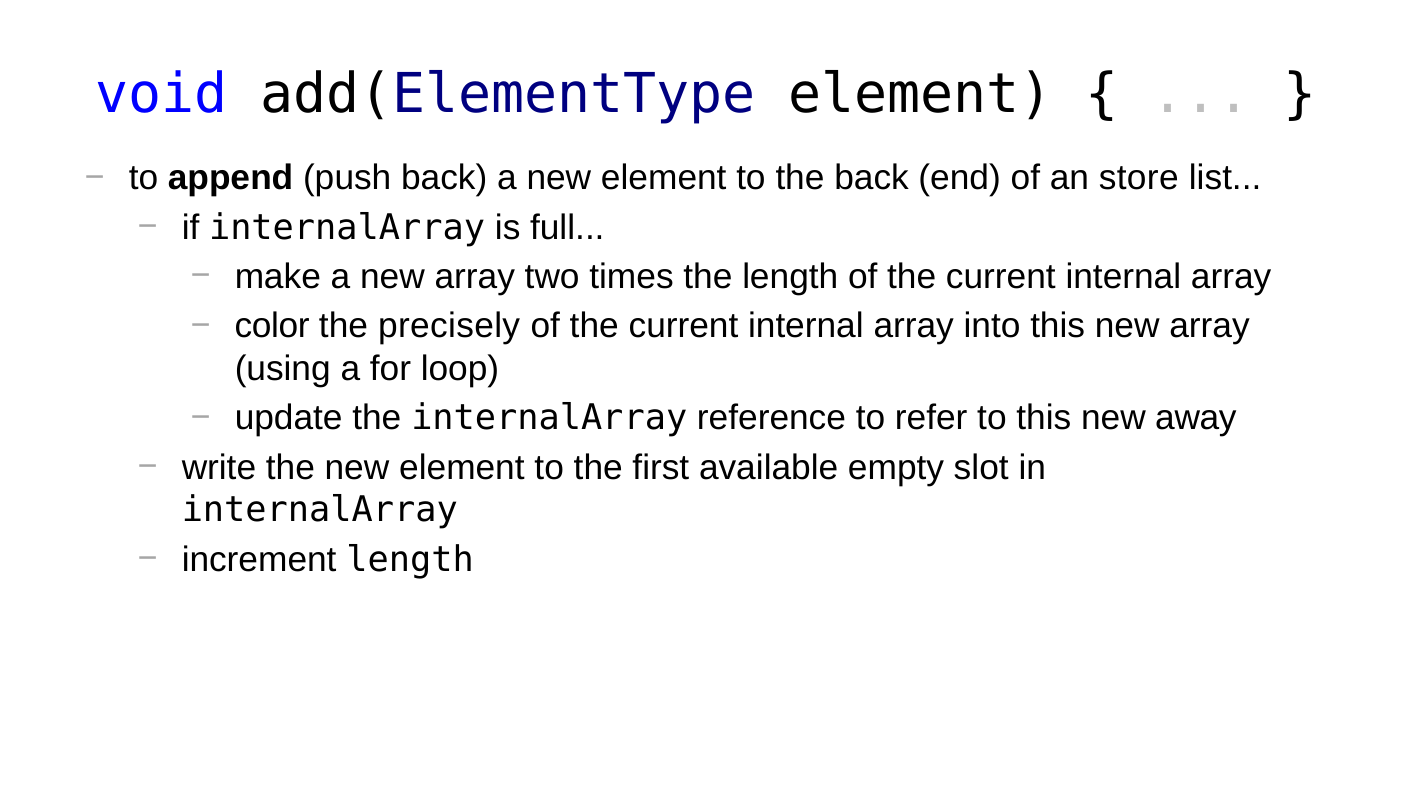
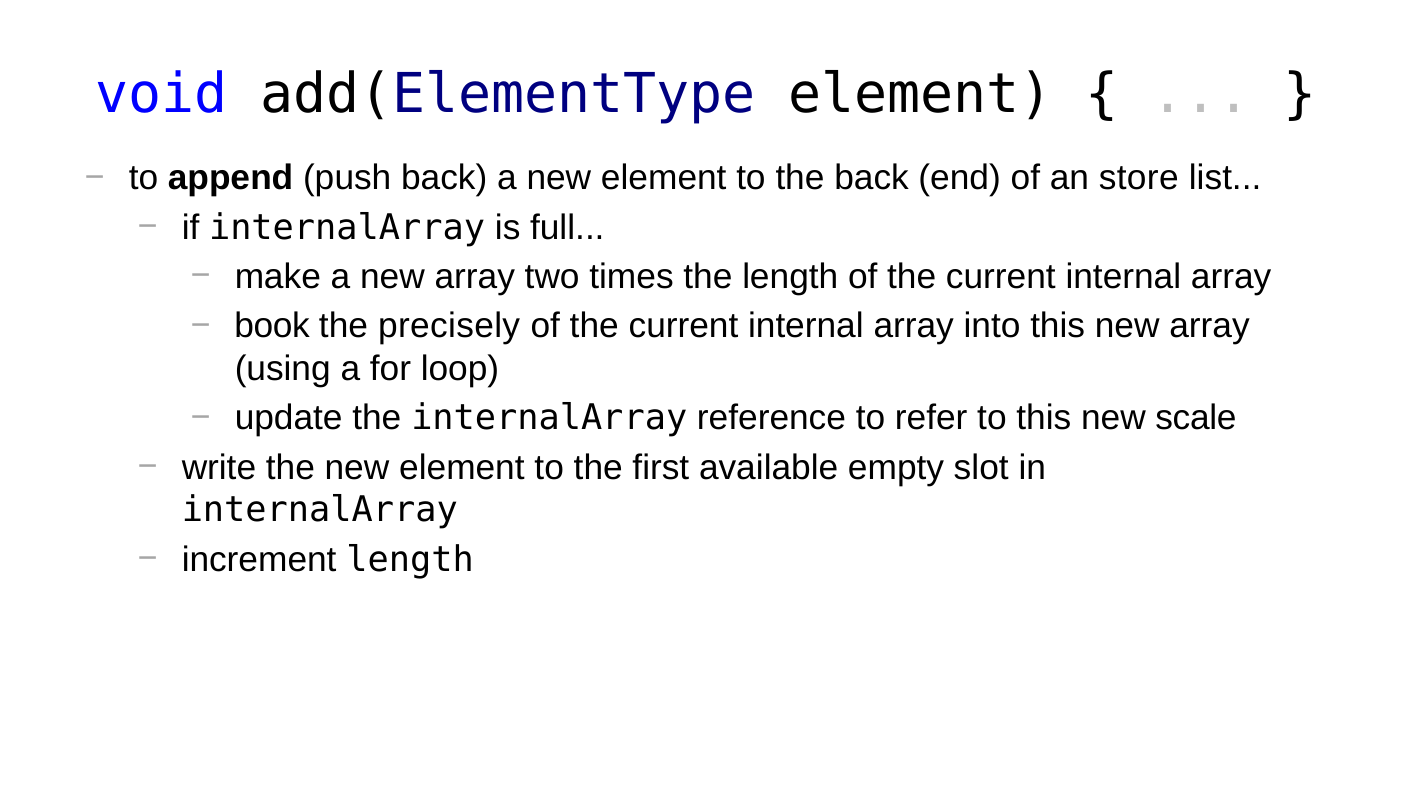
color: color -> book (272, 326)
away: away -> scale (1196, 418)
